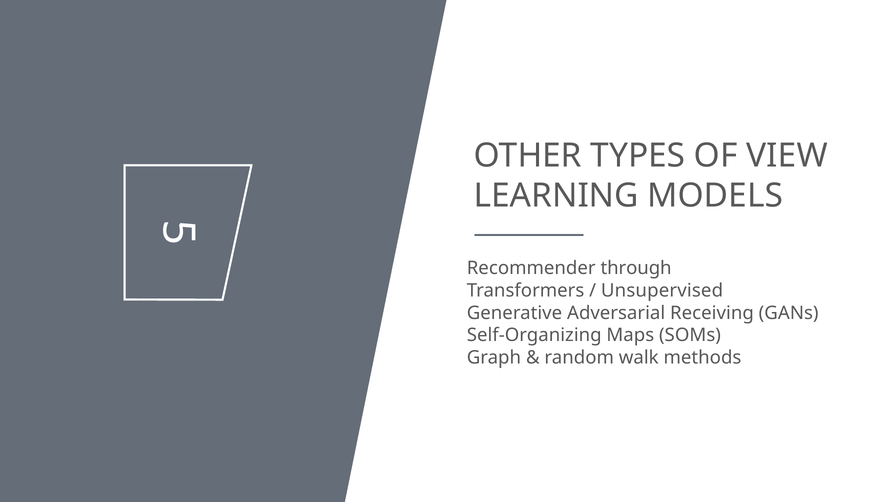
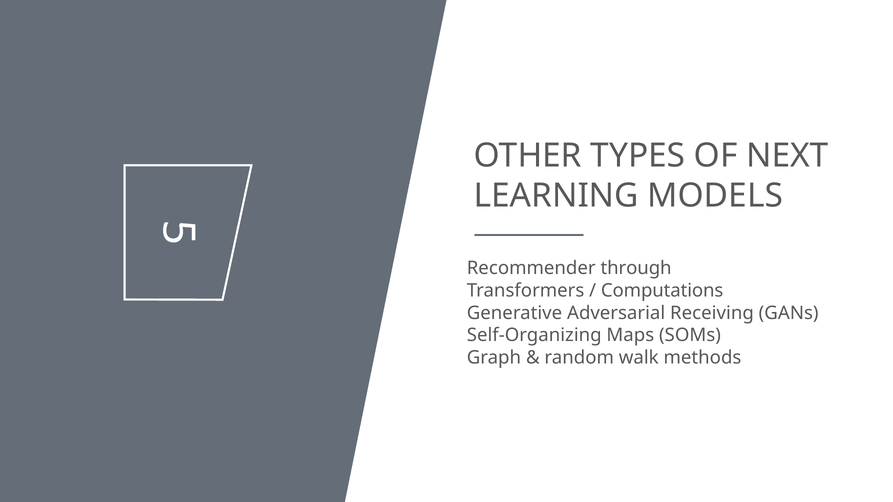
VIEW: VIEW -> NEXT (787, 156)
Unsupervised: Unsupervised -> Computations (662, 291)
